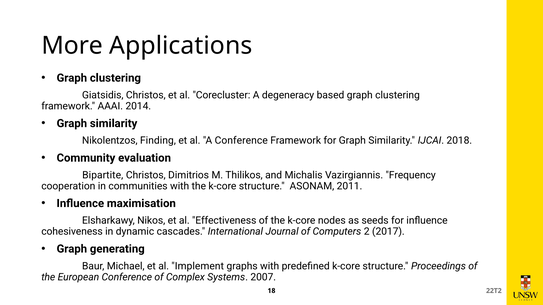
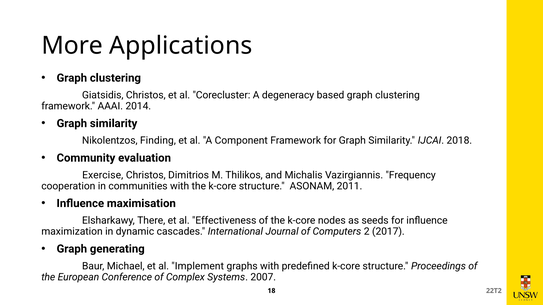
A Conference: Conference -> Component (241, 141)
Bipartite: Bipartite -> Exercise (103, 175)
Nikos: Nikos -> There (151, 221)
cohesiveness: cohesiveness -> maximization (72, 232)
